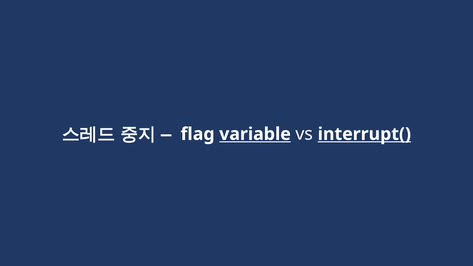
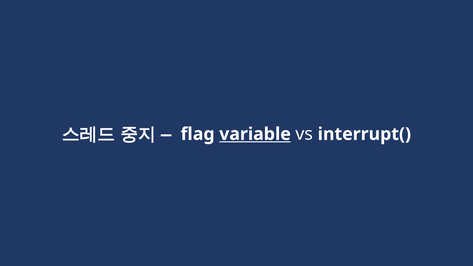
interrupt( underline: present -> none (364, 134)
